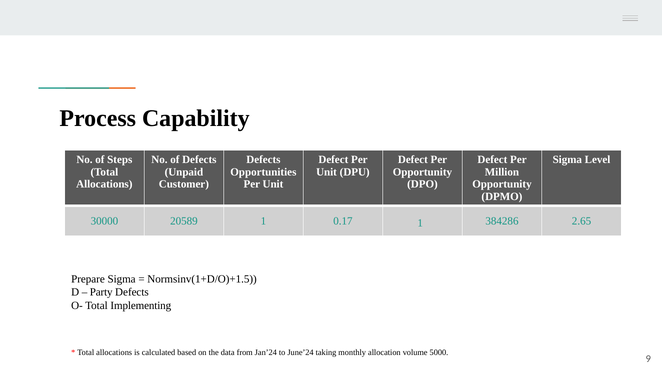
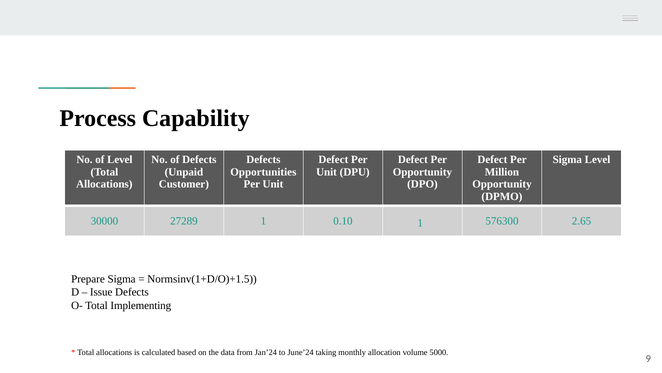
of Steps: Steps -> Level (120, 159)
20589: 20589 -> 27289 (184, 221)
0.17: 0.17 -> 0.10 (343, 221)
384286: 384286 -> 576300 (502, 221)
Party: Party -> Issue (101, 292)
